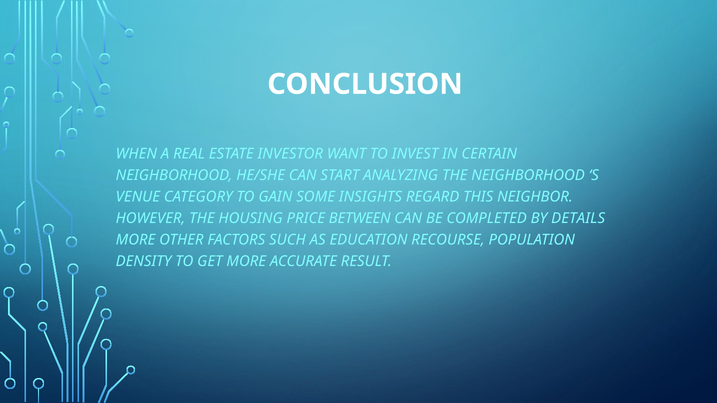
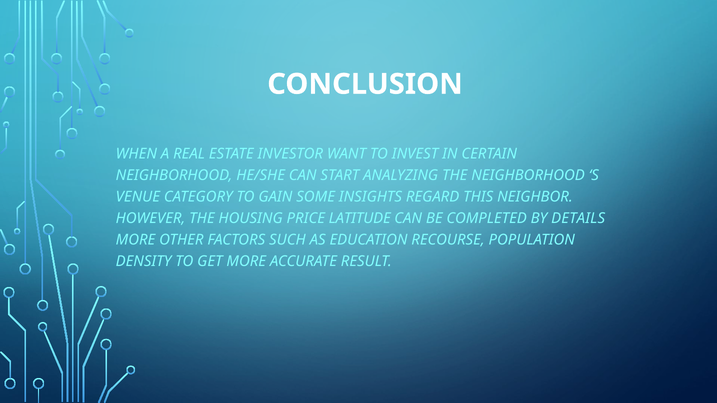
BETWEEN: BETWEEN -> LATITUDE (360, 218)
